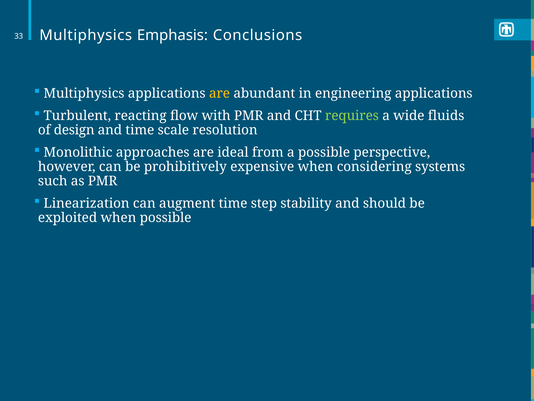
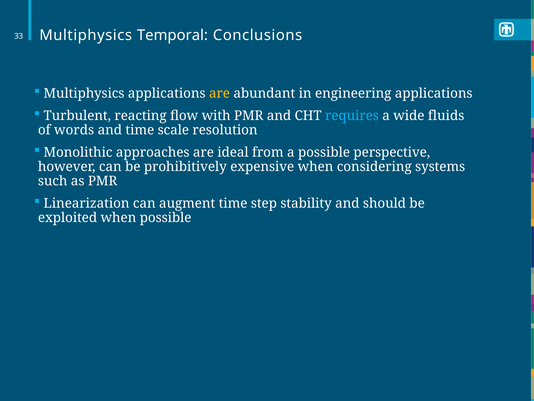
Emphasis: Emphasis -> Temporal (172, 35)
requires colour: light green -> light blue (352, 115)
design: design -> words (74, 130)
